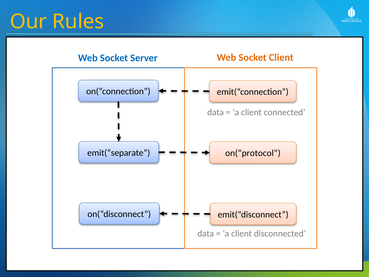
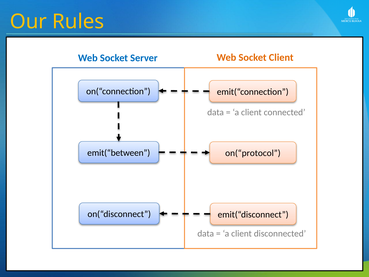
emit(“separate: emit(“separate -> emit(“between (119, 153)
